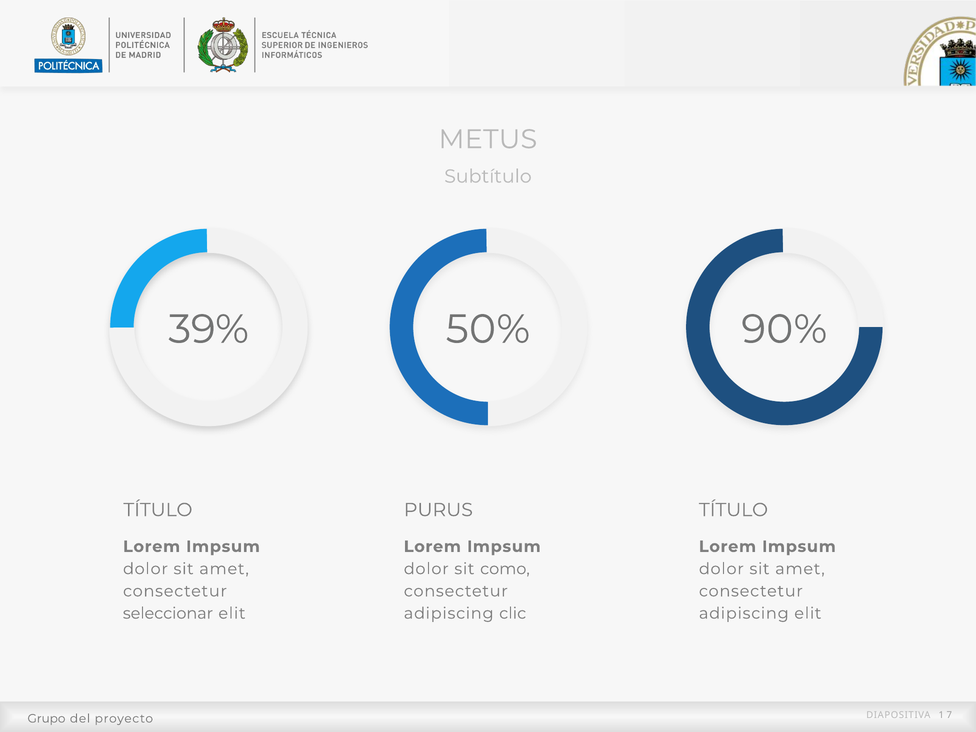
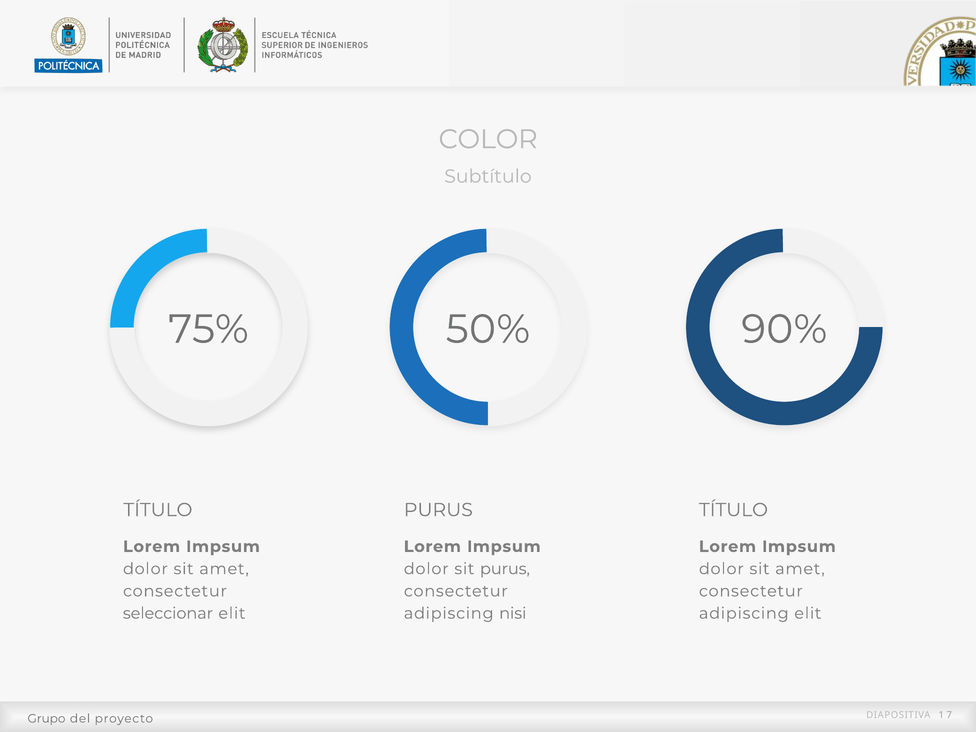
METUS: METUS -> COLOR (488, 139)
39%: 39% -> 75% (208, 329)
sit como: como -> purus (505, 569)
clic: clic -> nisi (513, 613)
